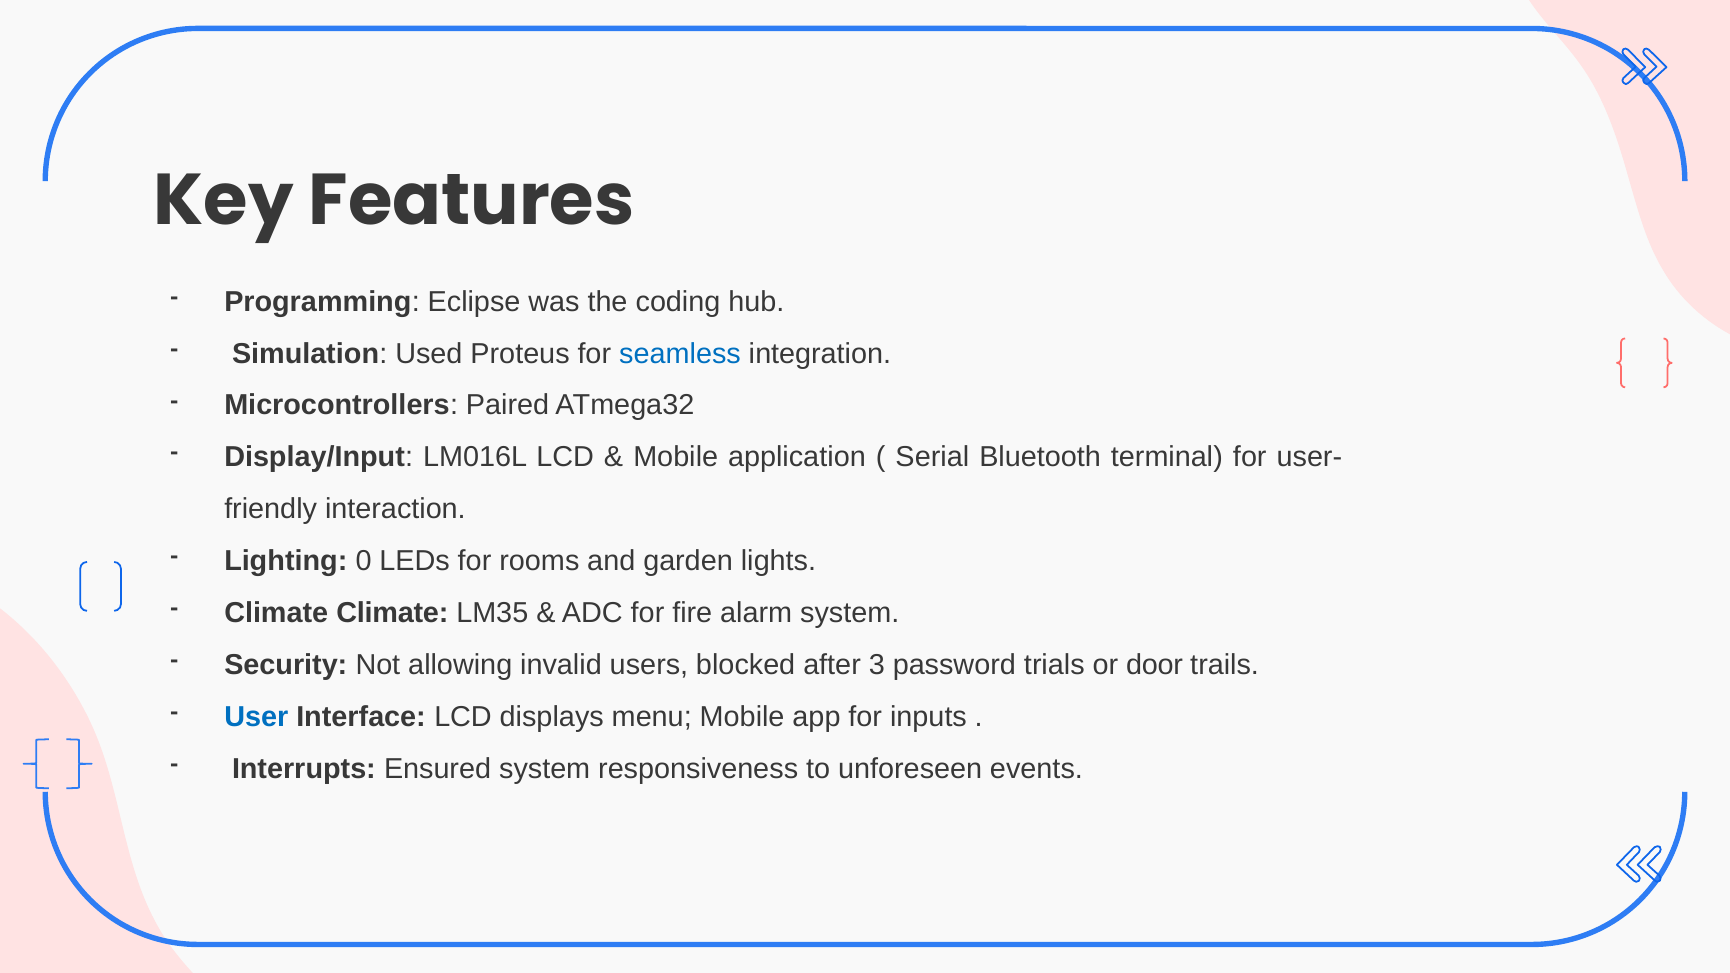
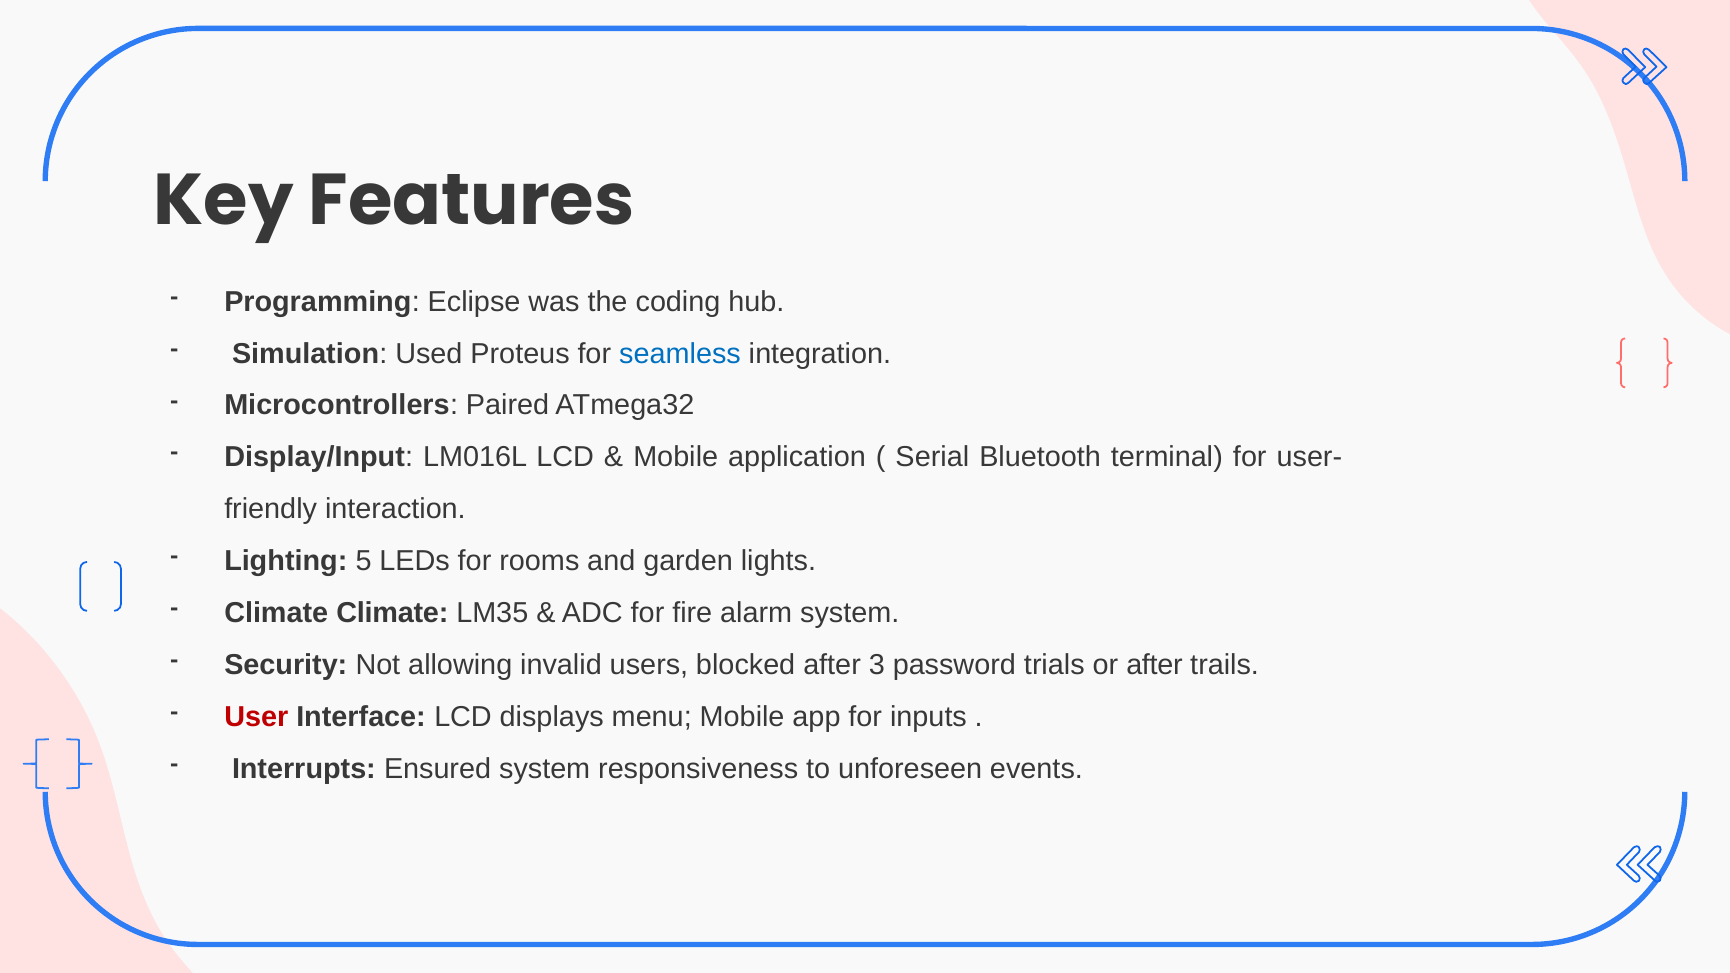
0: 0 -> 5 (364, 561)
or door: door -> after (1154, 665)
User colour: blue -> red (256, 717)
